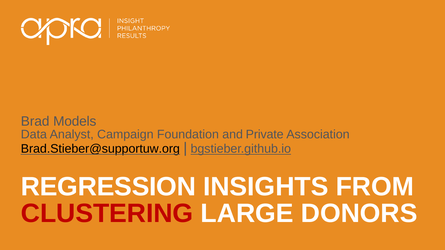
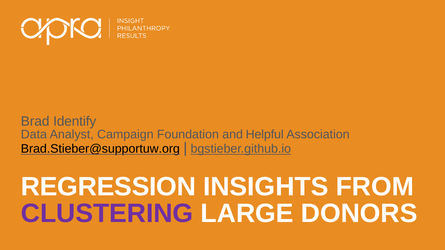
Models: Models -> Identify (75, 122)
Private: Private -> Helpful (265, 135)
CLUSTERING colour: red -> purple (107, 214)
